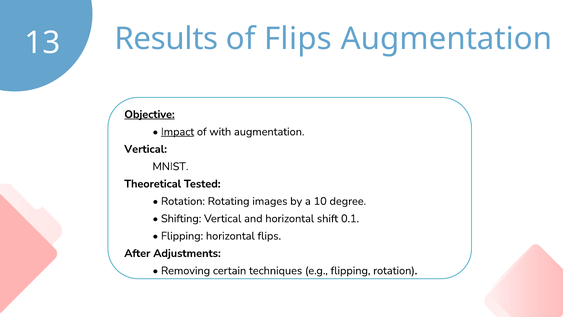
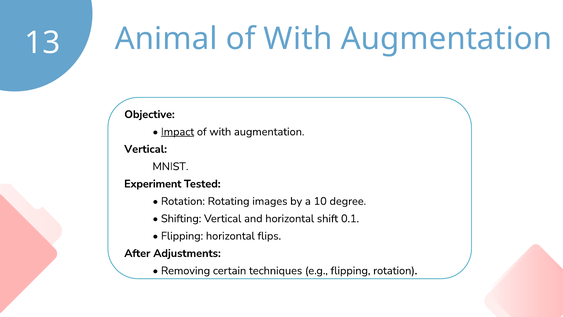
Results: Results -> Animal (166, 39)
Flips: Flips -> With (298, 39)
Objective underline: present -> none (150, 114)
Theoretical: Theoretical -> Experiment (153, 184)
